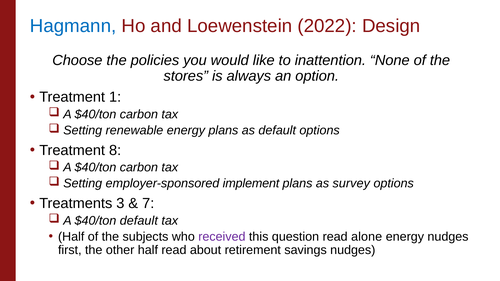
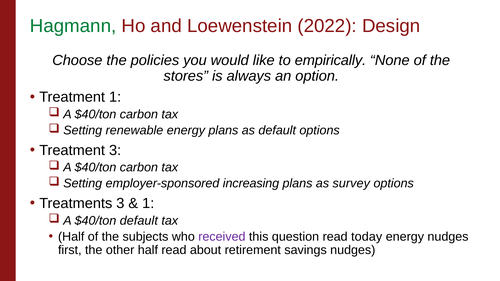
Hagmann colour: blue -> green (73, 26)
inattention: inattention -> empirically (330, 61)
Treatment 8: 8 -> 3 (115, 150)
implement: implement -> increasing (251, 184)
7: 7 -> 1 (148, 204)
alone: alone -> today (367, 237)
